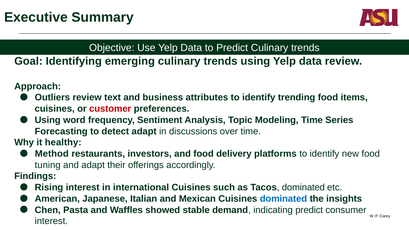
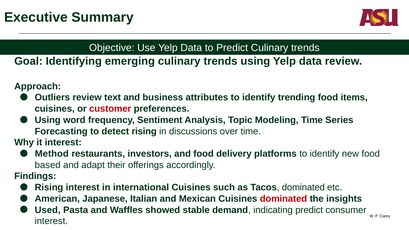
detect adapt: adapt -> rising (144, 131)
it healthy: healthy -> interest (63, 143)
tuning: tuning -> based (48, 165)
dominated colour: blue -> red (283, 199)
Chen: Chen -> Used (48, 210)
